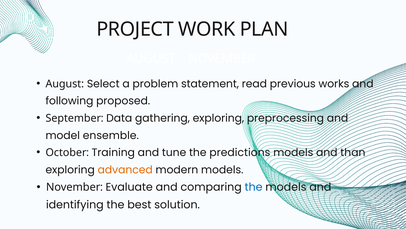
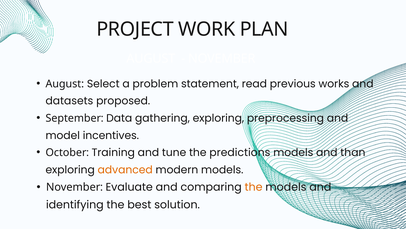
following: following -> datasets (69, 101)
ensemble: ensemble -> incentives (111, 135)
the colour: blue -> orange (254, 187)
